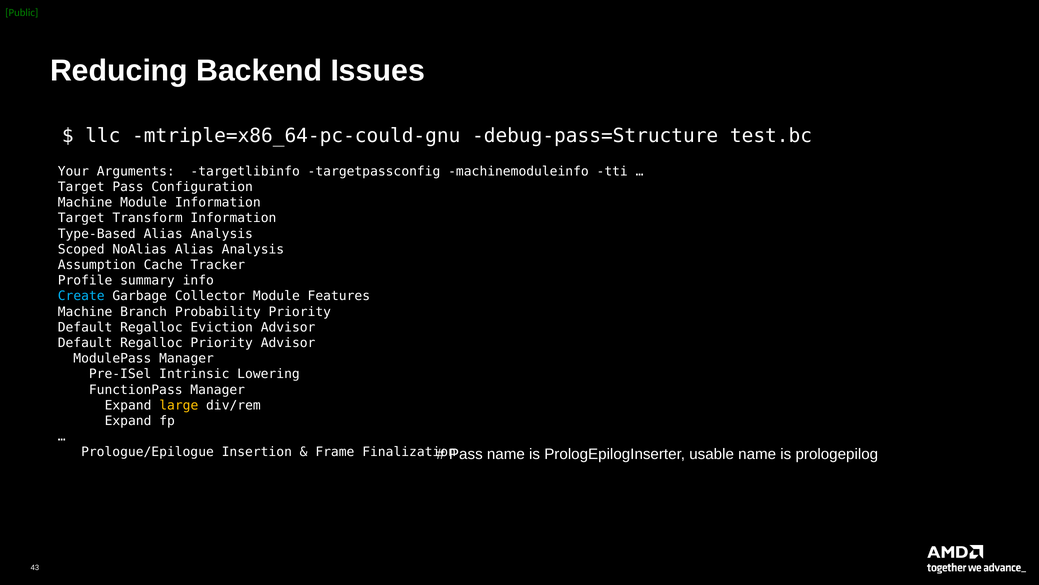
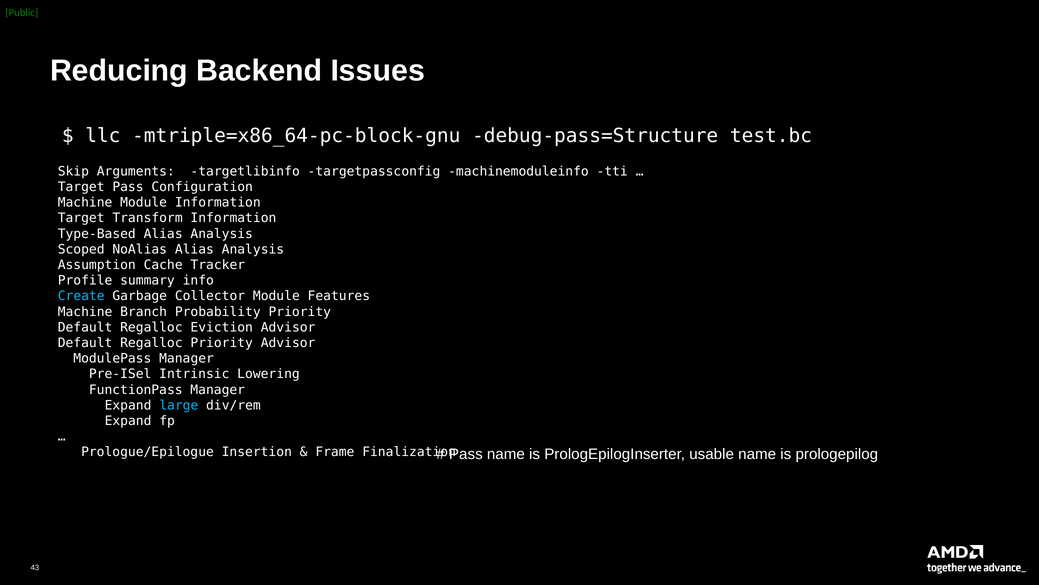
mtriple=x86_64-pc-could-gnu: mtriple=x86_64-pc-could-gnu -> mtriple=x86_64-pc-block-gnu (296, 135)
Your: Your -> Skip (73, 171)
large colour: yellow -> light blue (179, 405)
